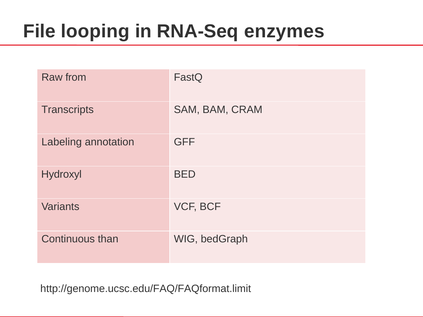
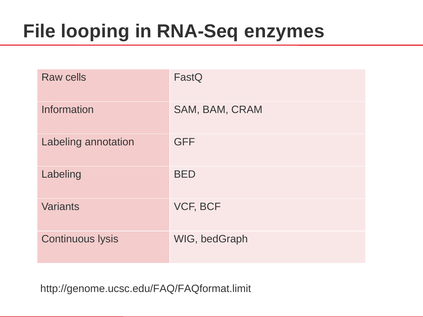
from: from -> cells (76, 77)
Transcripts: Transcripts -> Information (68, 110)
Hydroxyl: Hydroxyl -> Labeling (61, 175)
than: than -> lysis (108, 239)
